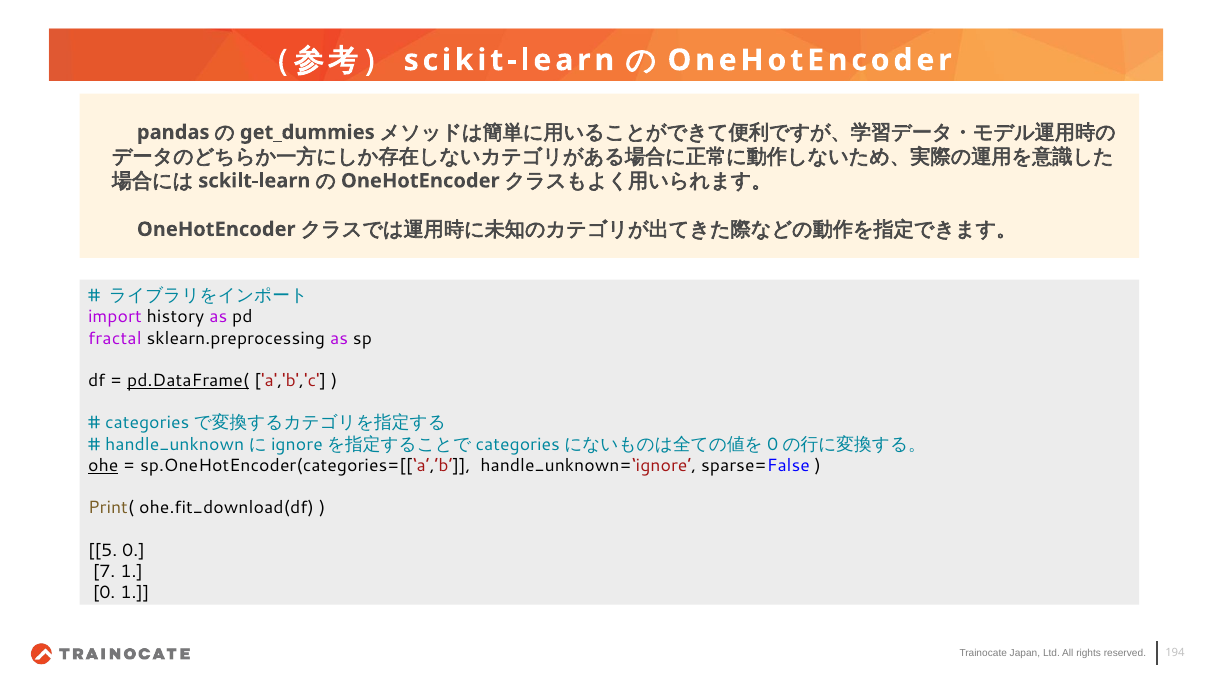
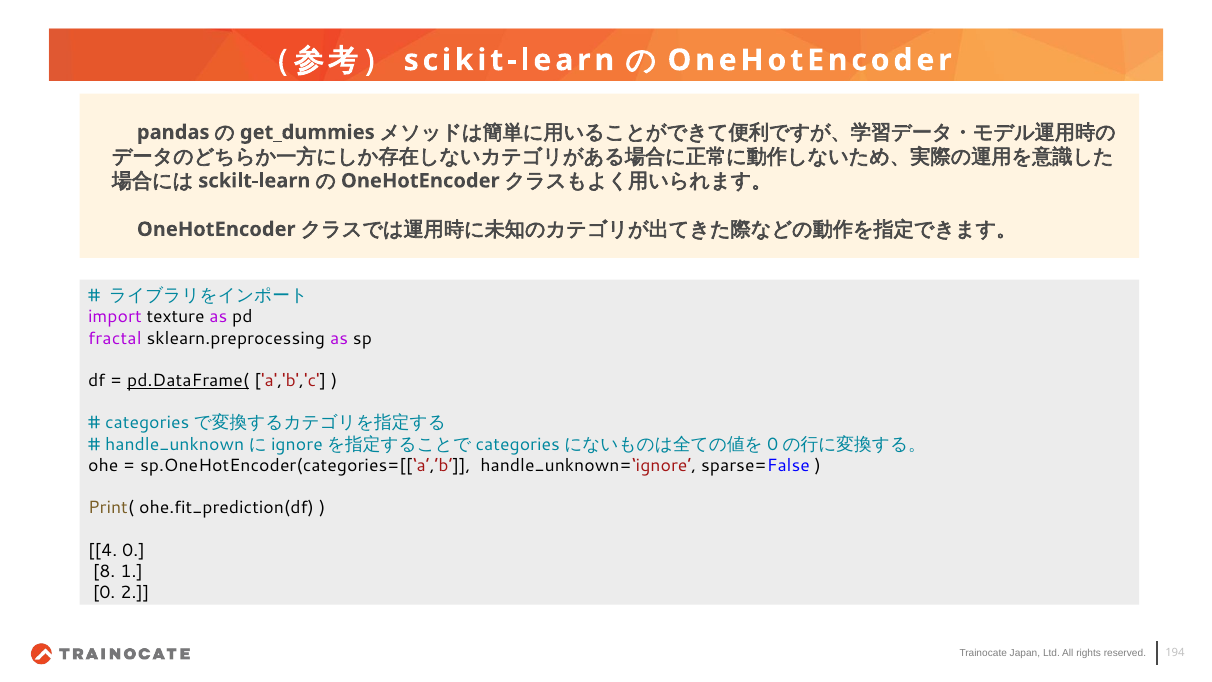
history: history -> texture (176, 317)
ohe underline: present -> none (103, 465)
ohe.fit_download(df: ohe.fit_download(df -> ohe.fit_prediction(df (227, 508)
5: 5 -> 4 (103, 550)
7: 7 -> 8 (104, 571)
0 1: 1 -> 2 (135, 593)
